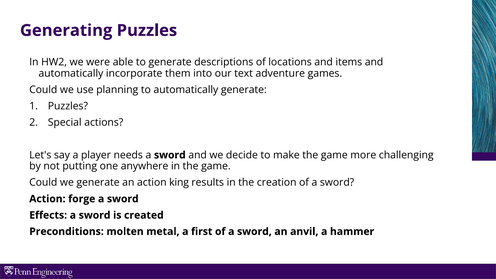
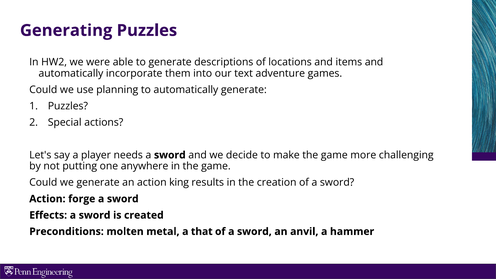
first: first -> that (202, 232)
